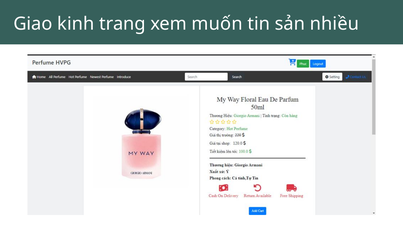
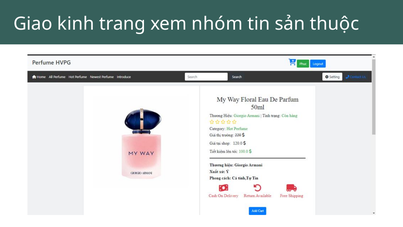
muốn: muốn -> nhóm (217, 24)
nhiều: nhiều -> thuộc (334, 24)
